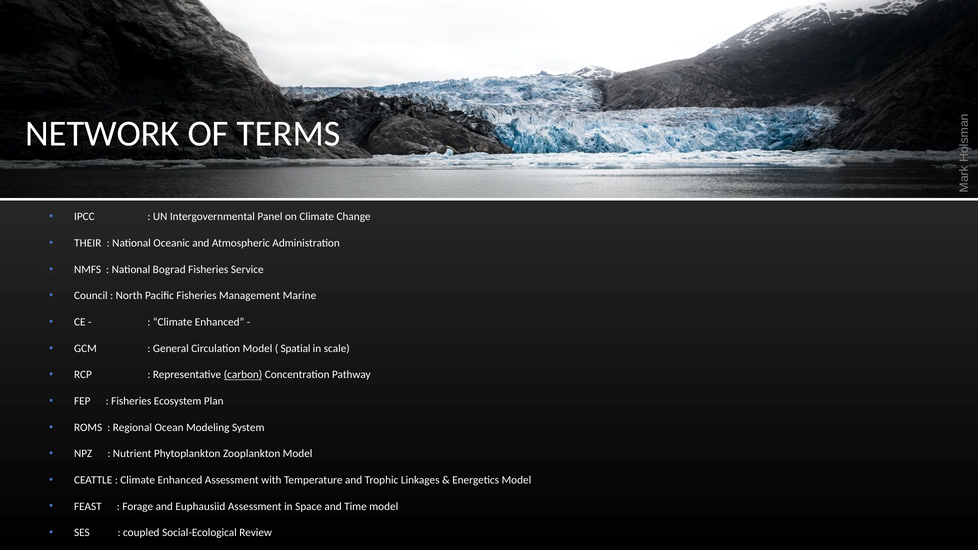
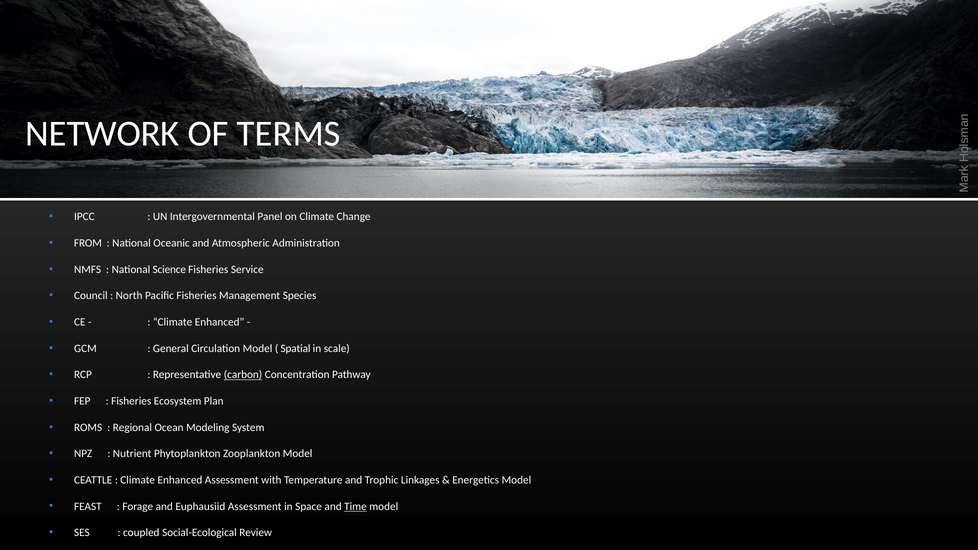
THEIR: THEIR -> FROM (88, 243)
Bograd: Bograd -> Science (169, 270)
Marine: Marine -> Species (300, 296)
Time underline: none -> present (355, 507)
